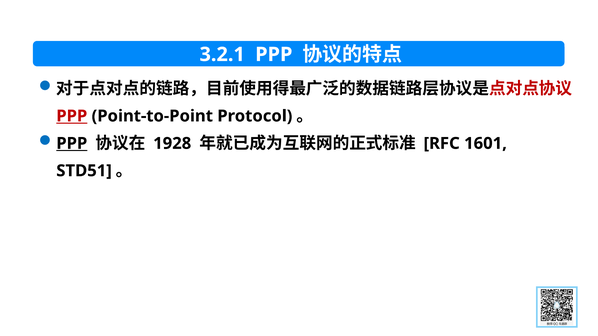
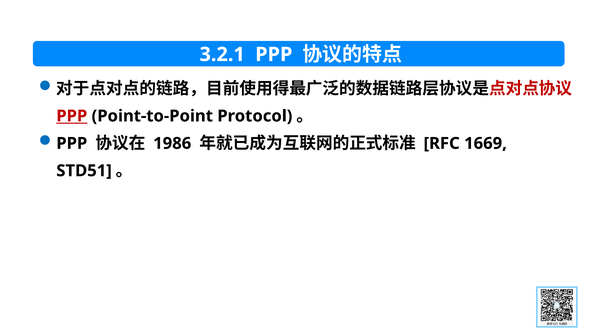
PPP underline: present -> none (72, 144)
1928: 1928 -> 1986 (172, 144)
1601: 1601 -> 1669 (486, 144)
